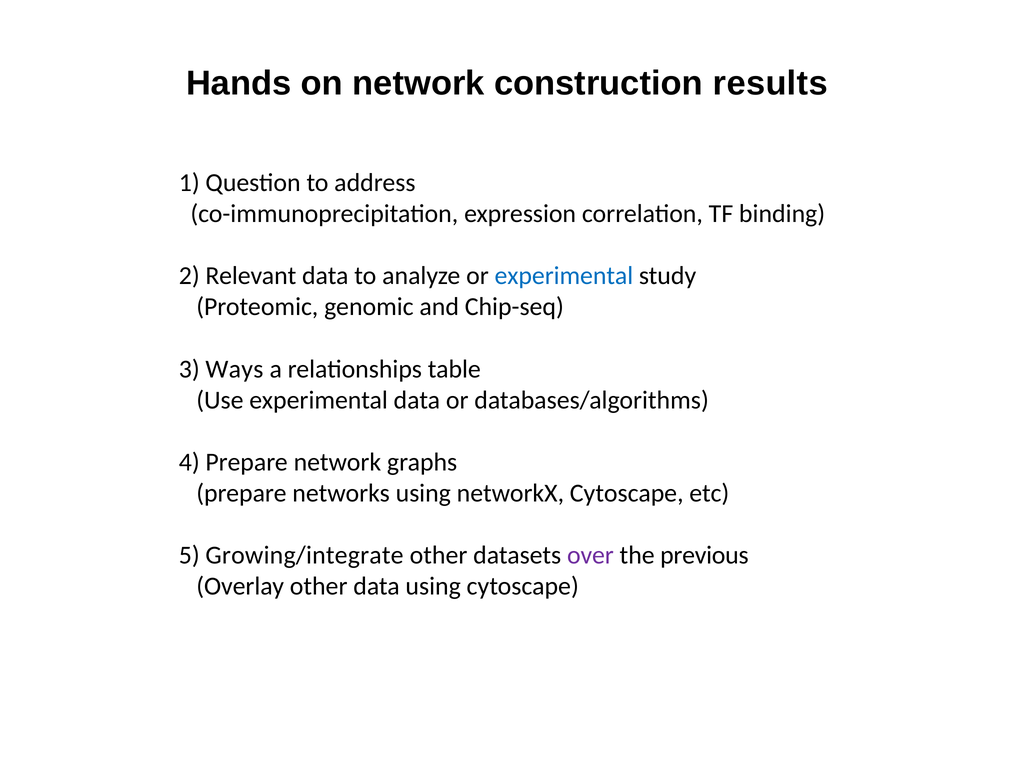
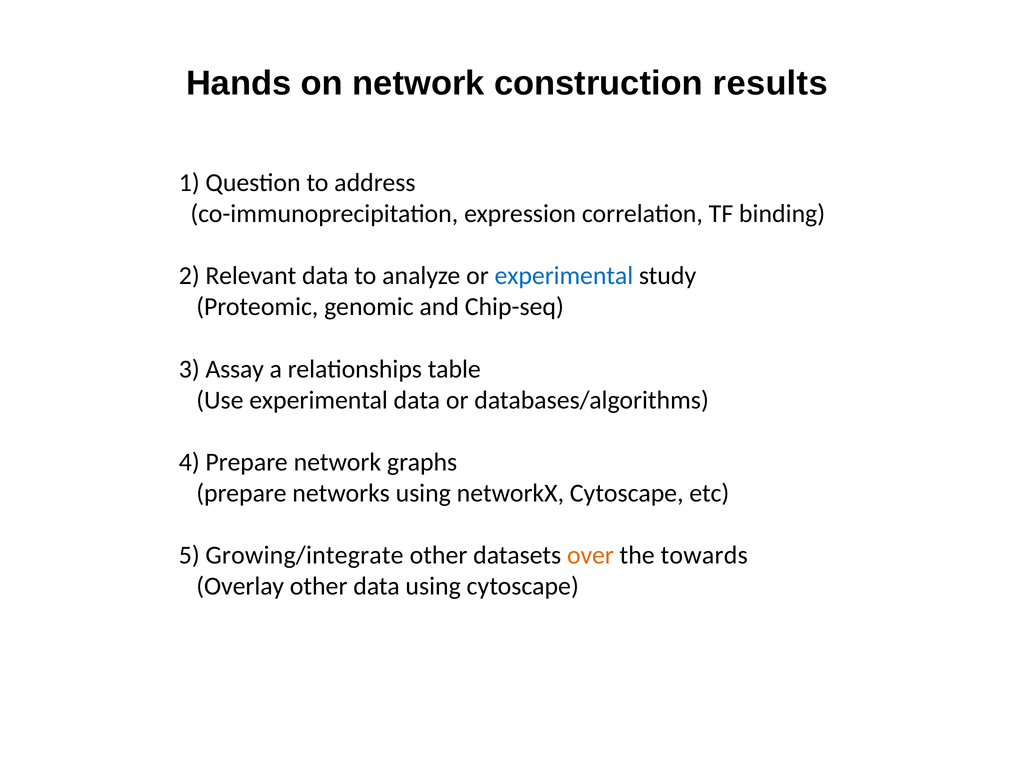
Ways: Ways -> Assay (235, 369)
over colour: purple -> orange (590, 555)
previous: previous -> towards (704, 555)
